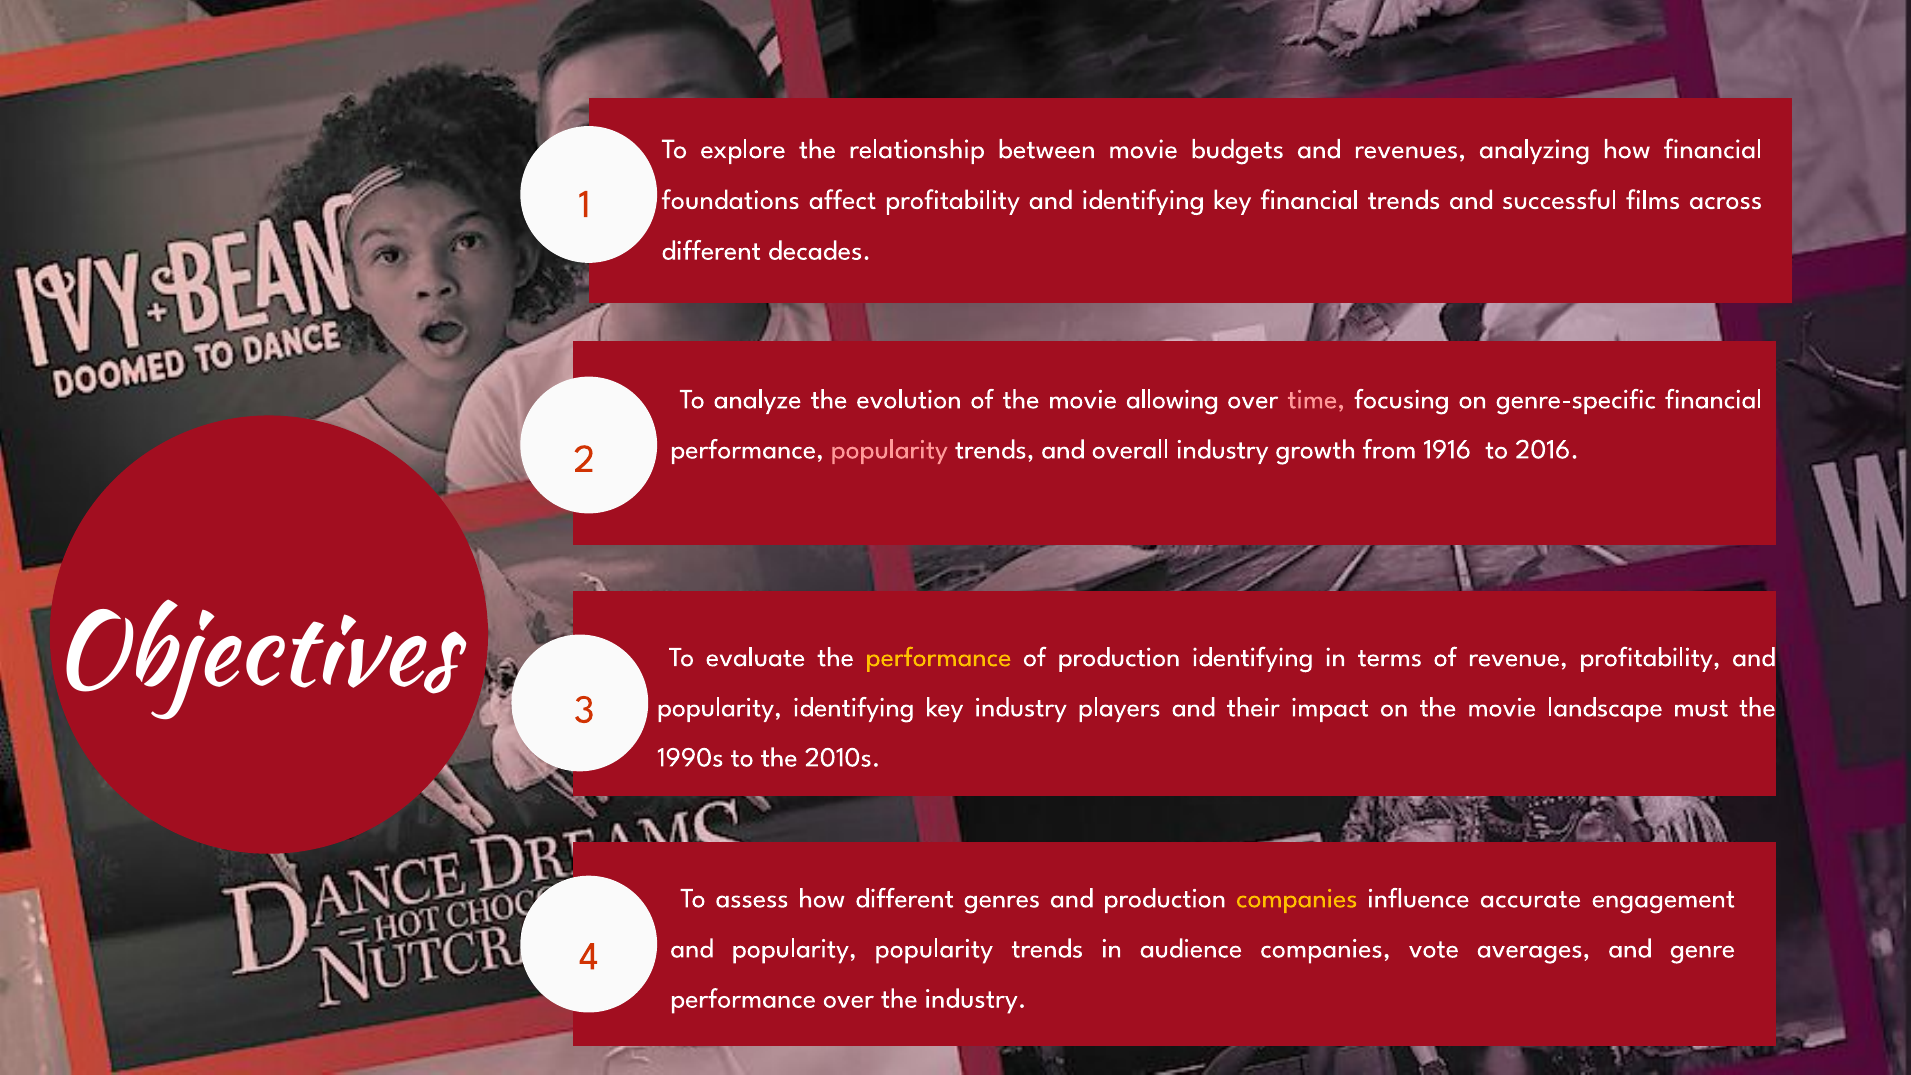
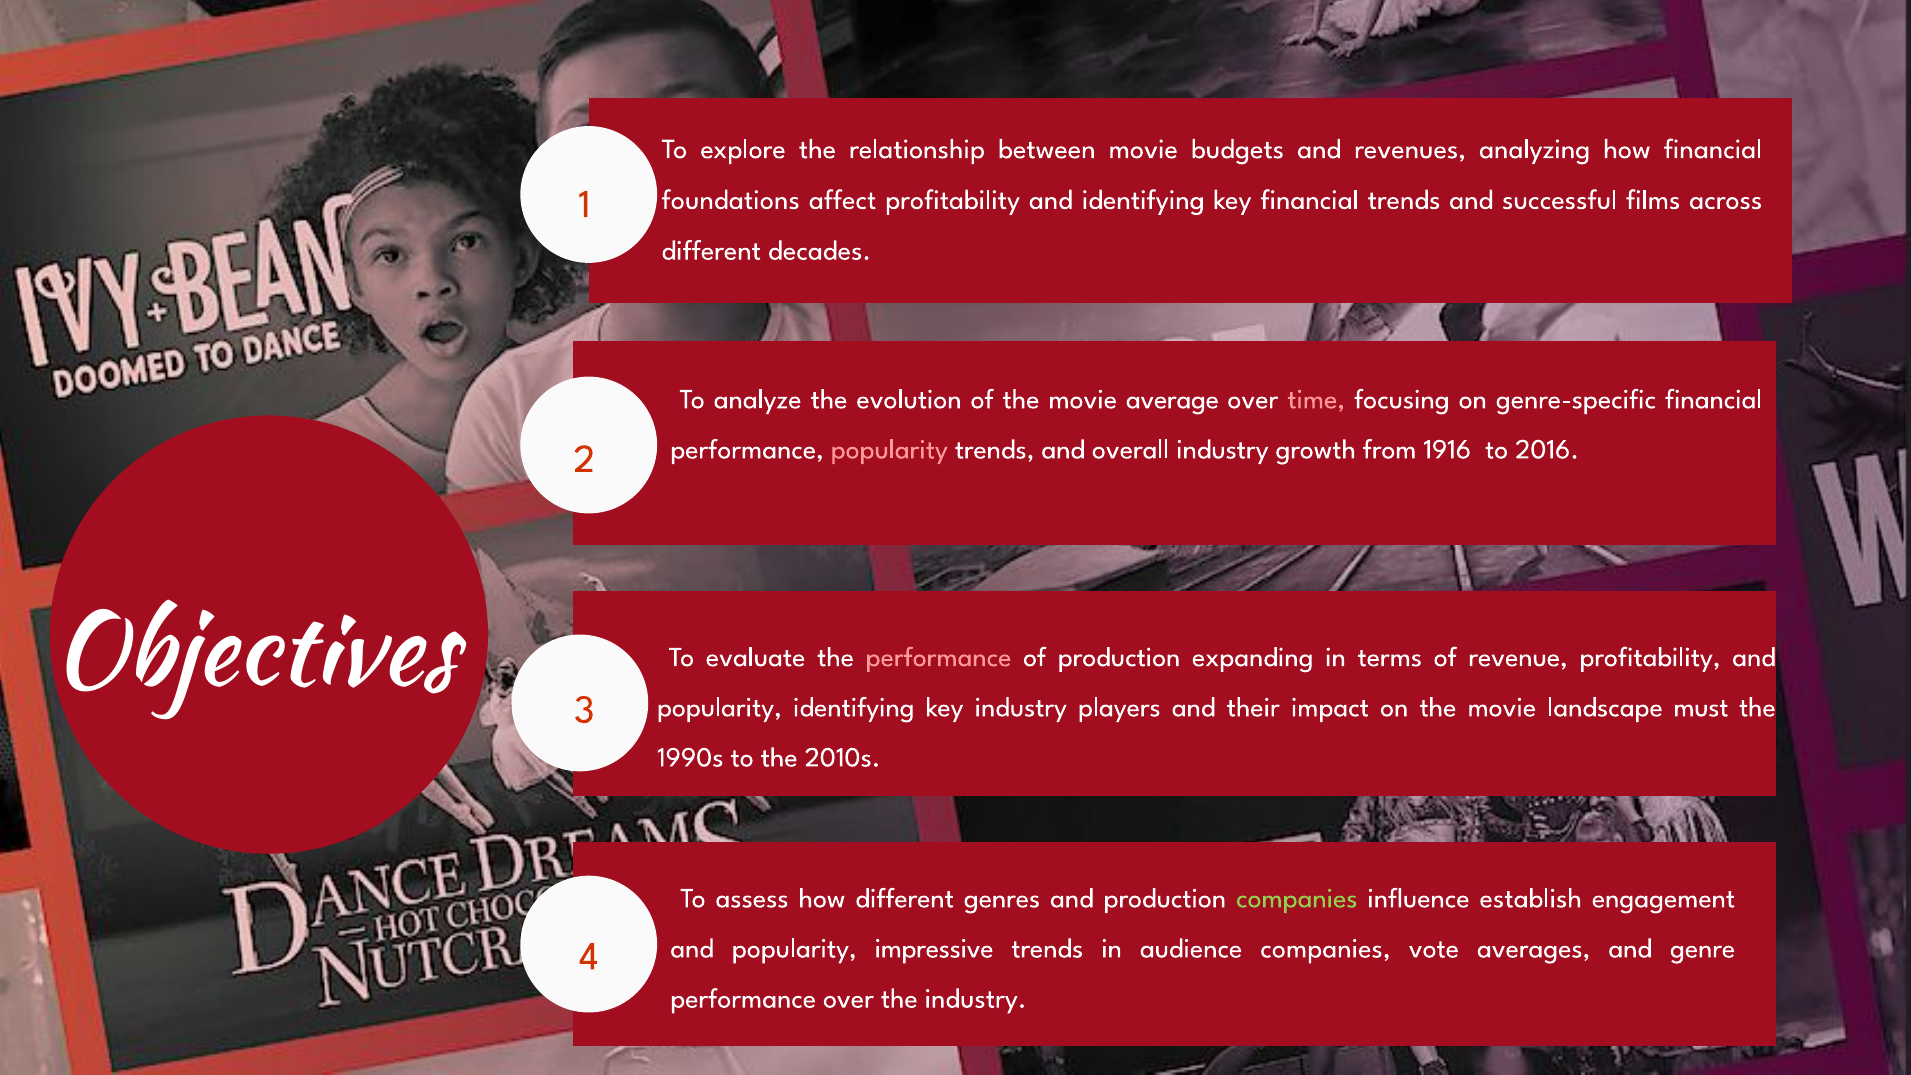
allowing: allowing -> average (1172, 399)
performance colour: yellow -> pink (939, 657)
production identifying: identifying -> expanding (1253, 657)
companies colour: yellow -> light green (1297, 898)
accurate: accurate -> establish (1531, 898)
popularity popularity: popularity -> impressive (934, 948)
